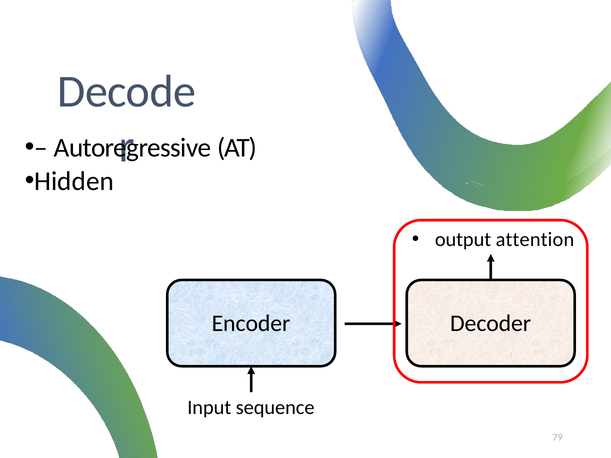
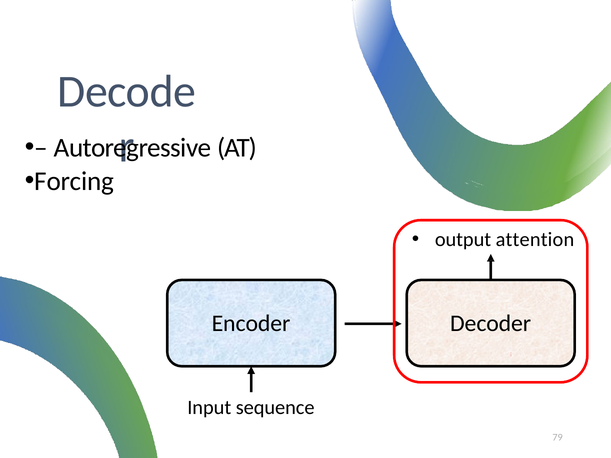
Hidden: Hidden -> Forcing (74, 181)
